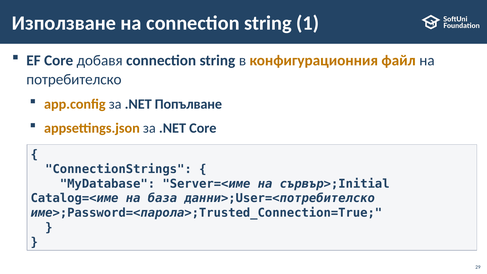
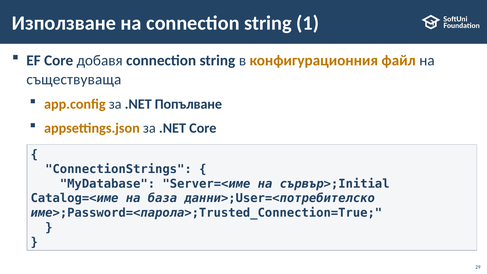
потребителско: потребителско -> съществуваща (74, 79)
